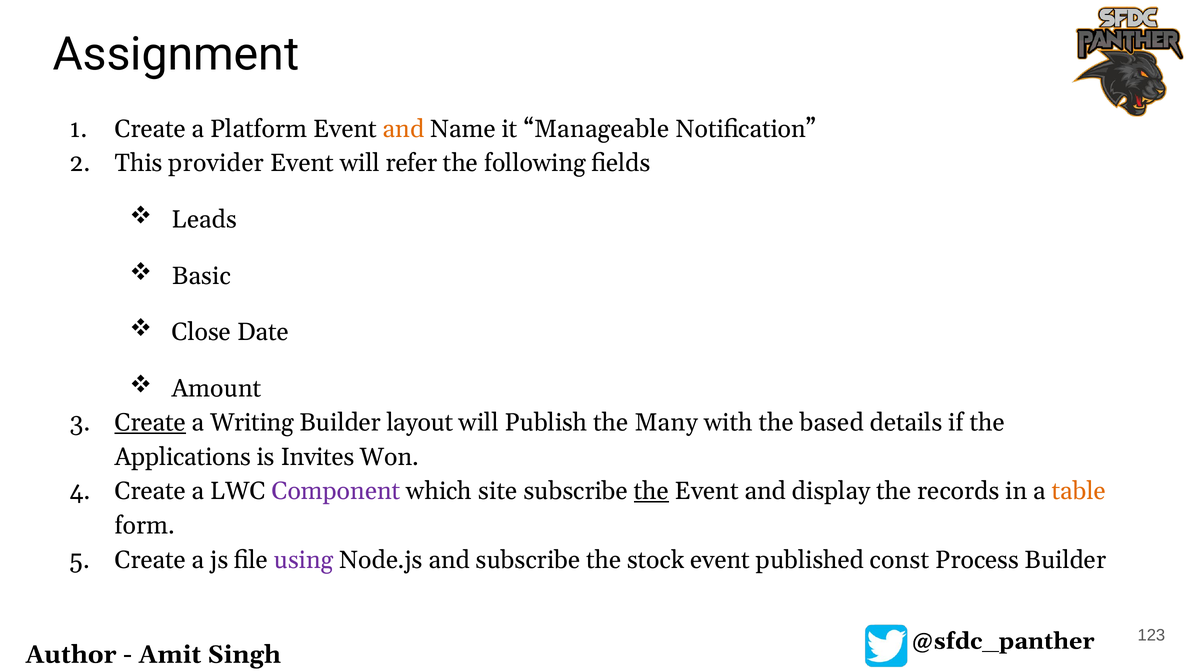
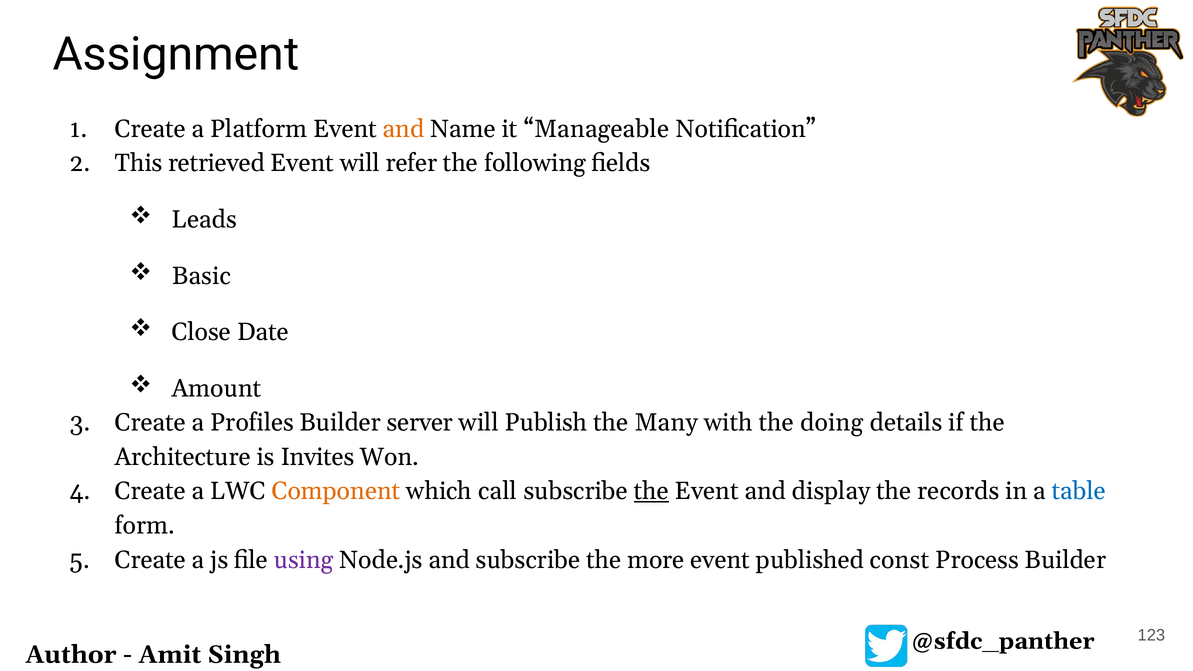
provider: provider -> retrieved (216, 163)
Create underline: present -> none (150, 423)
Writing: Writing -> Profiles (252, 423)
layout: layout -> server (420, 423)
based: based -> doing (832, 423)
Applications: Applications -> Architecture (183, 457)
Component colour: purple -> orange (336, 491)
site: site -> call (498, 491)
table colour: orange -> blue (1079, 491)
stock: stock -> more (656, 560)
